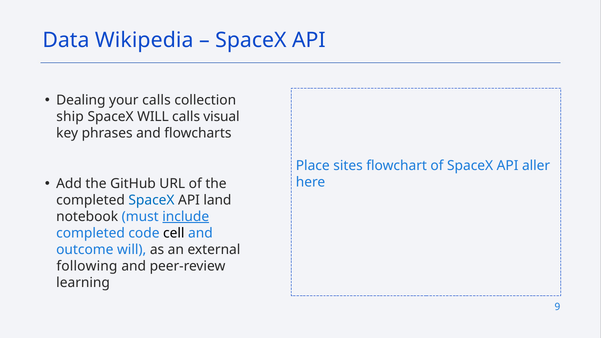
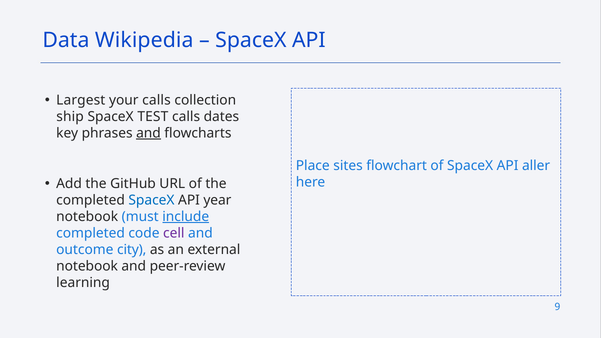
Dealing: Dealing -> Largest (81, 100)
SpaceX WILL: WILL -> TEST (153, 117)
visual: visual -> dates (221, 117)
and underline: none -> present (148, 133)
land: land -> year (217, 200)
cell colour: black -> purple (174, 233)
outcome will: will -> city (132, 250)
following: following -> notebook (87, 266)
